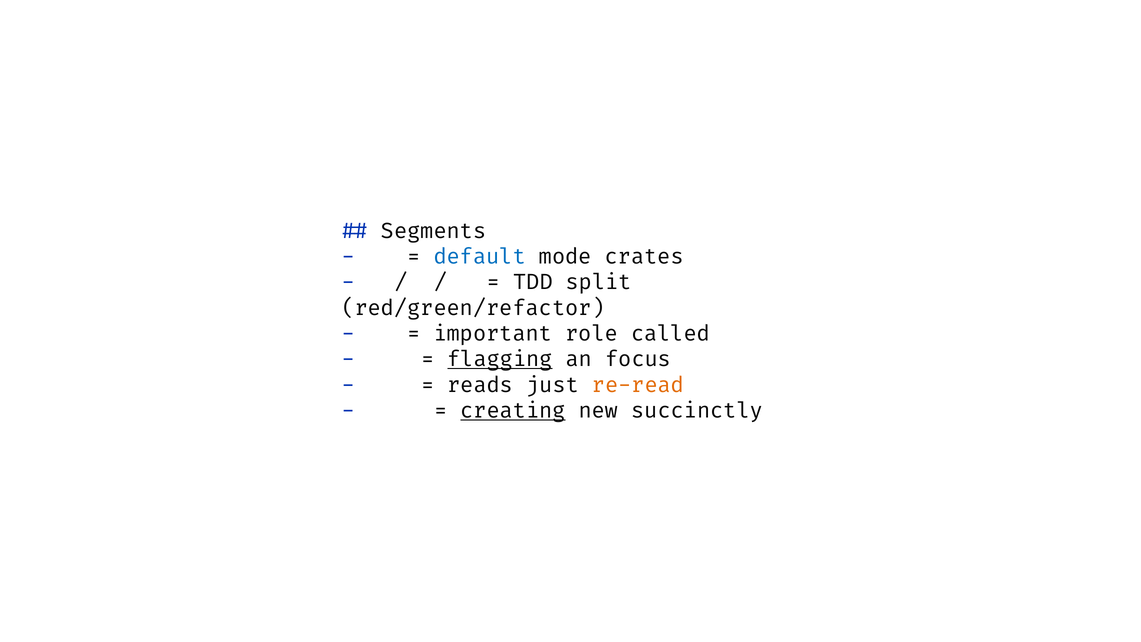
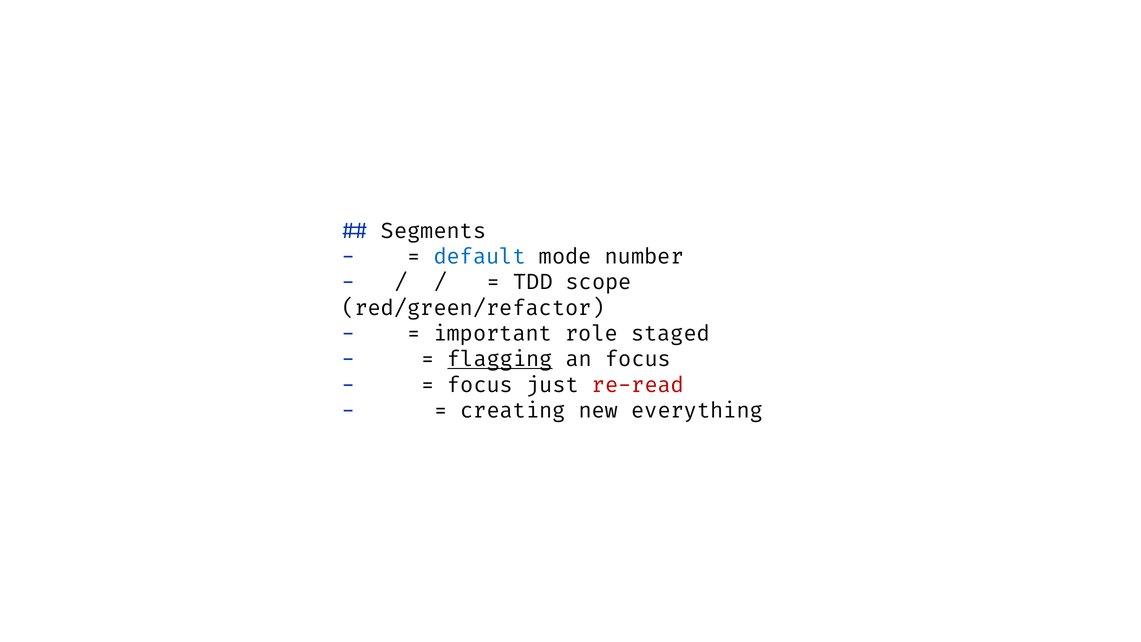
crates: crates -> number (644, 257)
split: split -> scope (599, 282)
called: called -> staged (670, 334)
reads: reads -> focus (480, 385)
re-read colour: orange -> red (638, 385)
creating underline: present -> none (513, 411)
succinctly: succinctly -> everything (697, 411)
